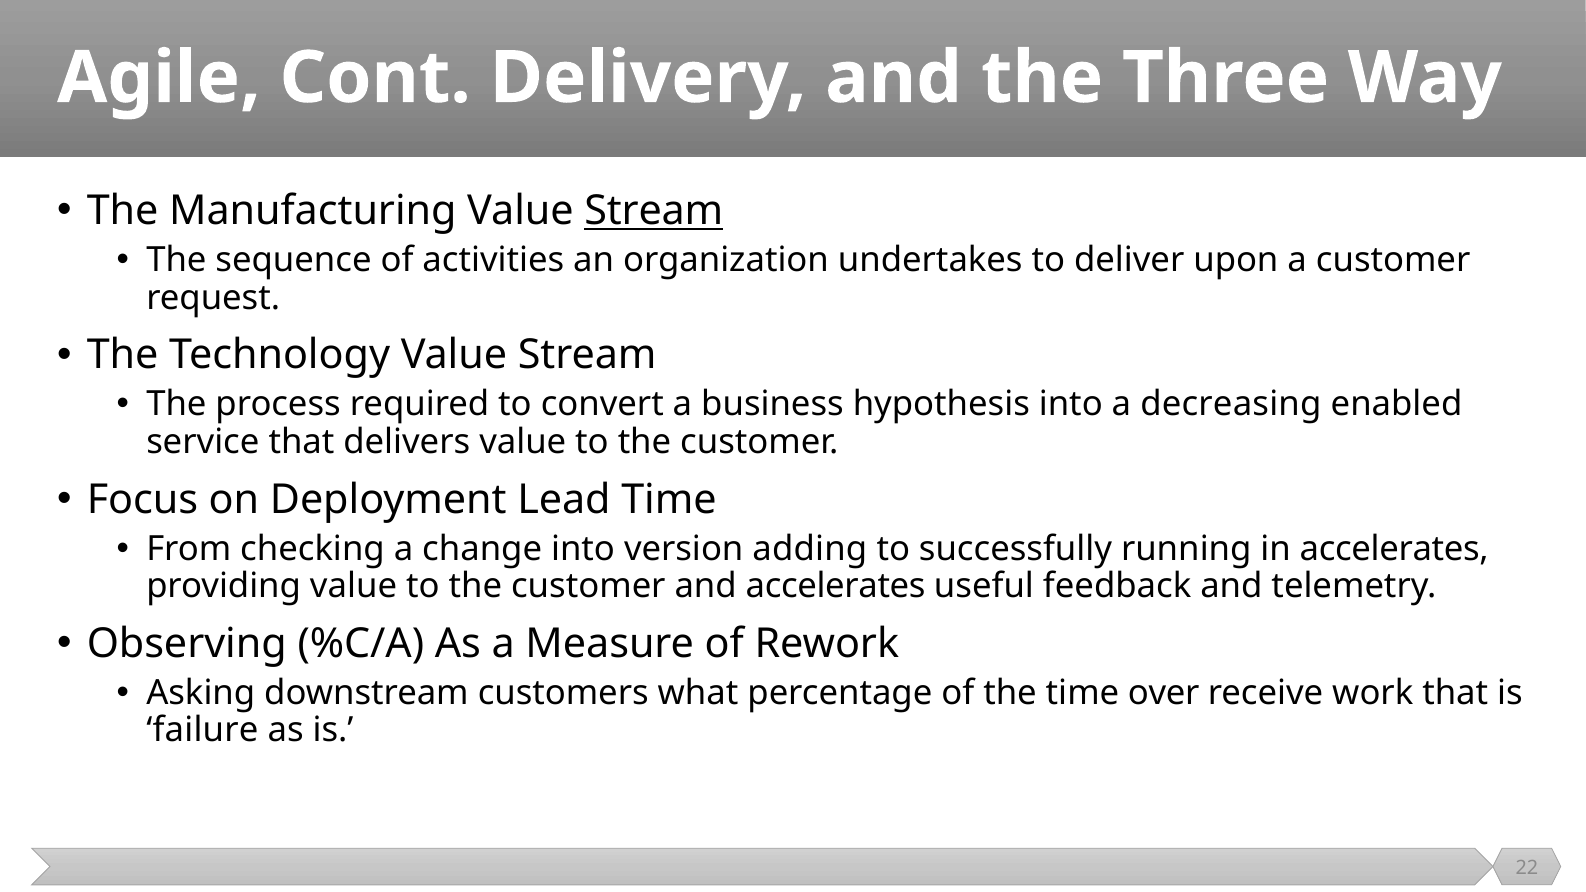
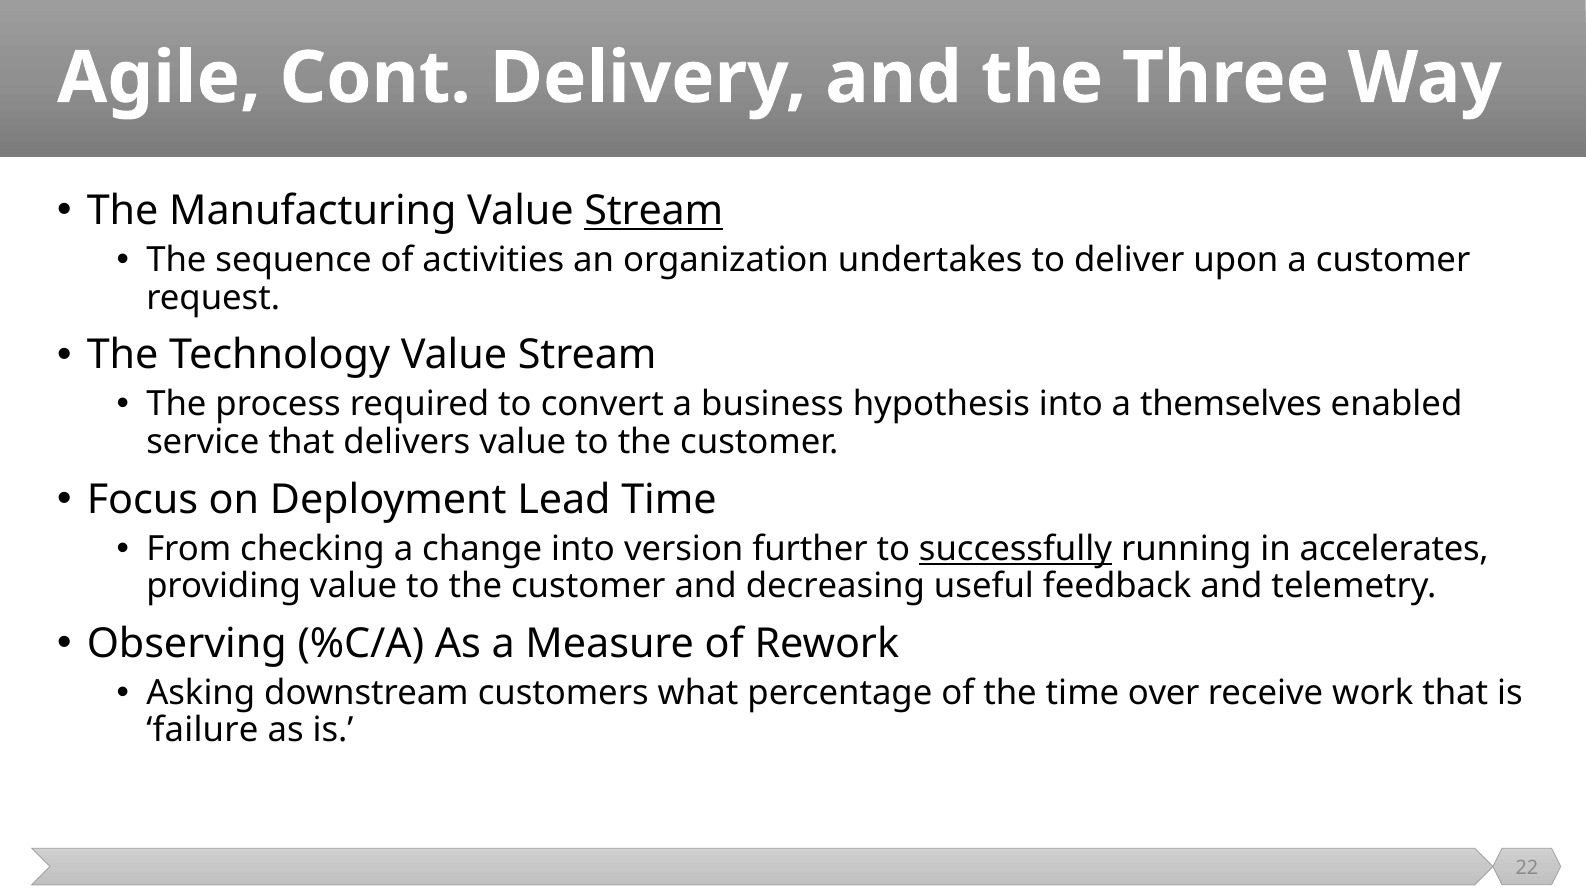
decreasing: decreasing -> themselves (1231, 405)
adding: adding -> further (810, 549)
successfully underline: none -> present (1015, 549)
and accelerates: accelerates -> decreasing (835, 586)
